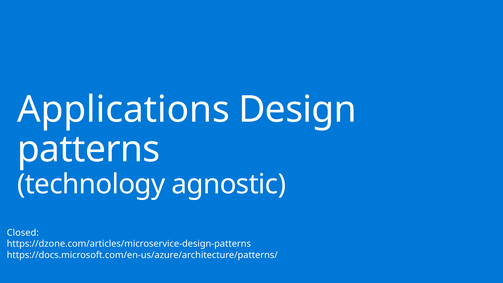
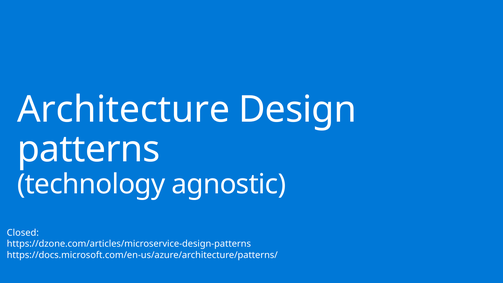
Applications: Applications -> Architecture (123, 109)
